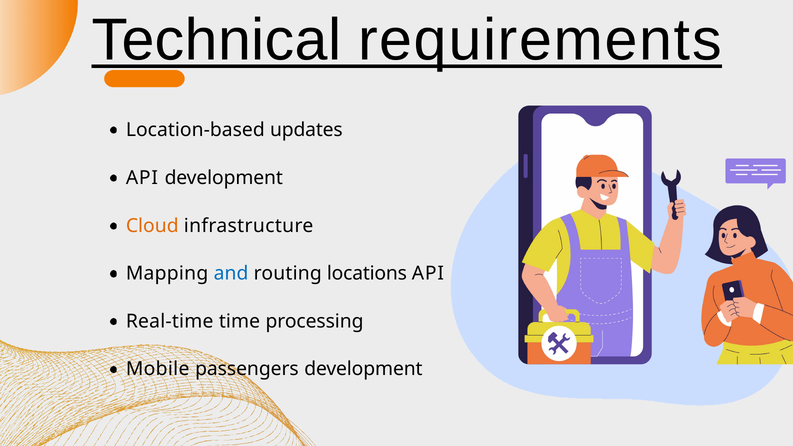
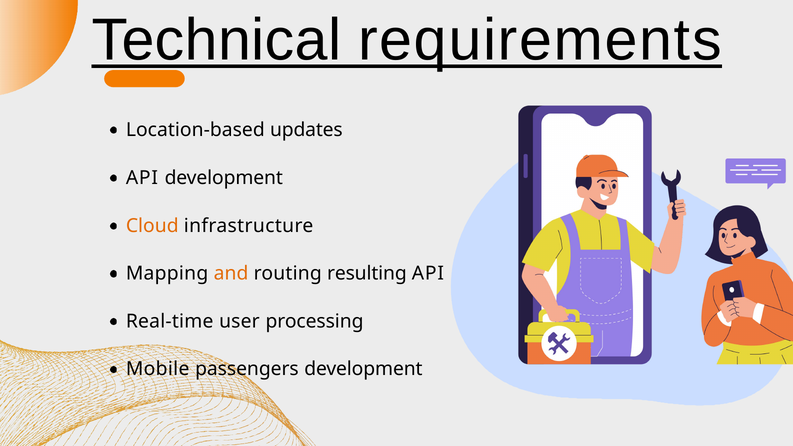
and colour: blue -> orange (231, 274)
locations: locations -> resulting (367, 274)
time: time -> user (239, 321)
